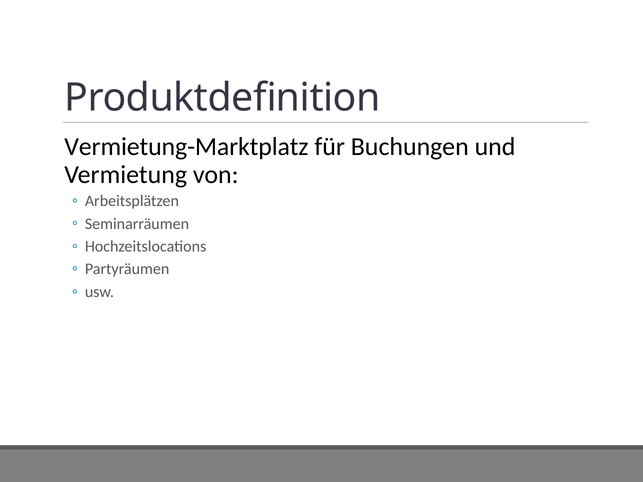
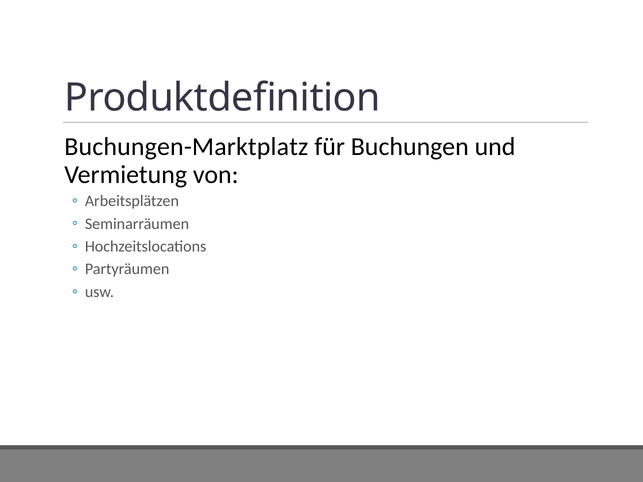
Vermietung-Marktplatz: Vermietung-Marktplatz -> Buchungen-Marktplatz (186, 147)
